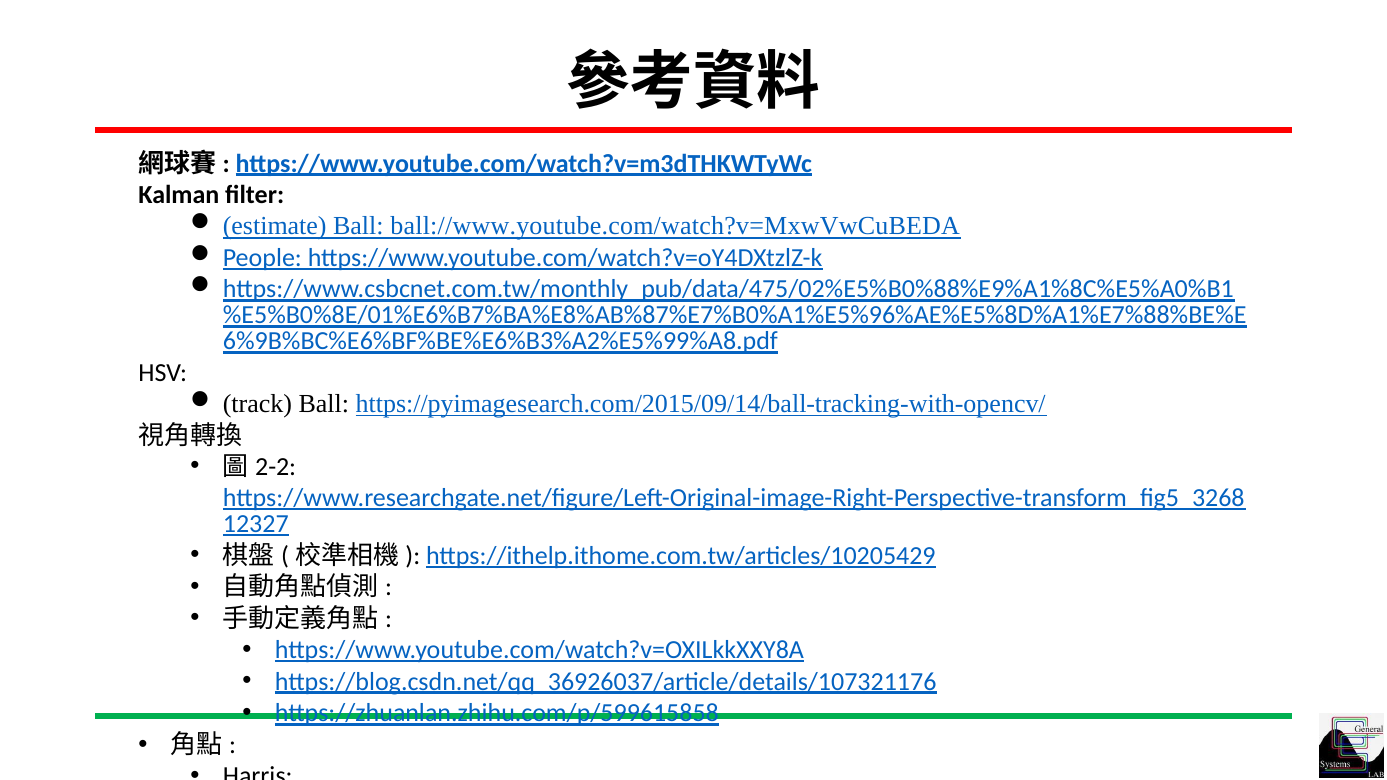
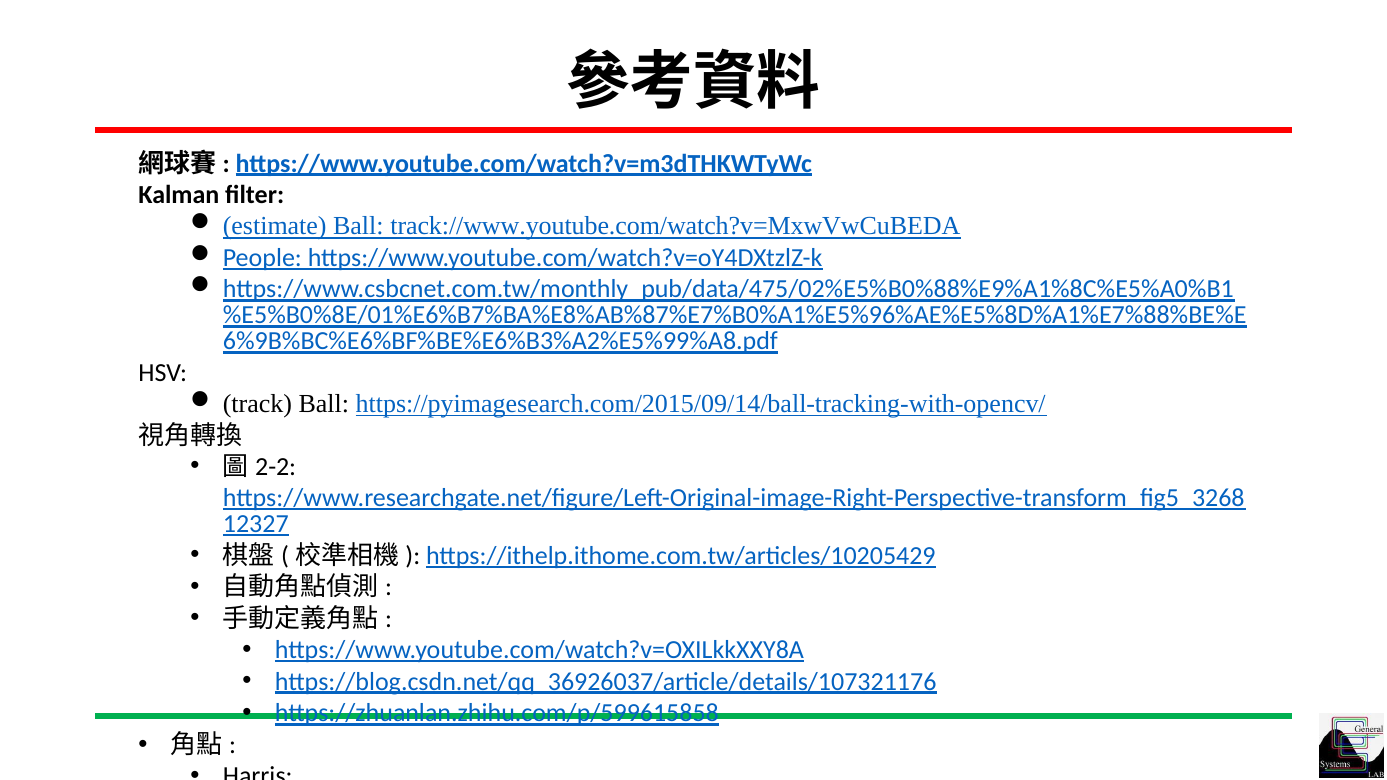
ball://www.youtube.com/watch?v=MxwVwCuBEDA: ball://www.youtube.com/watch?v=MxwVwCuBEDA -> track://www.youtube.com/watch?v=MxwVwCuBEDA (675, 226)
